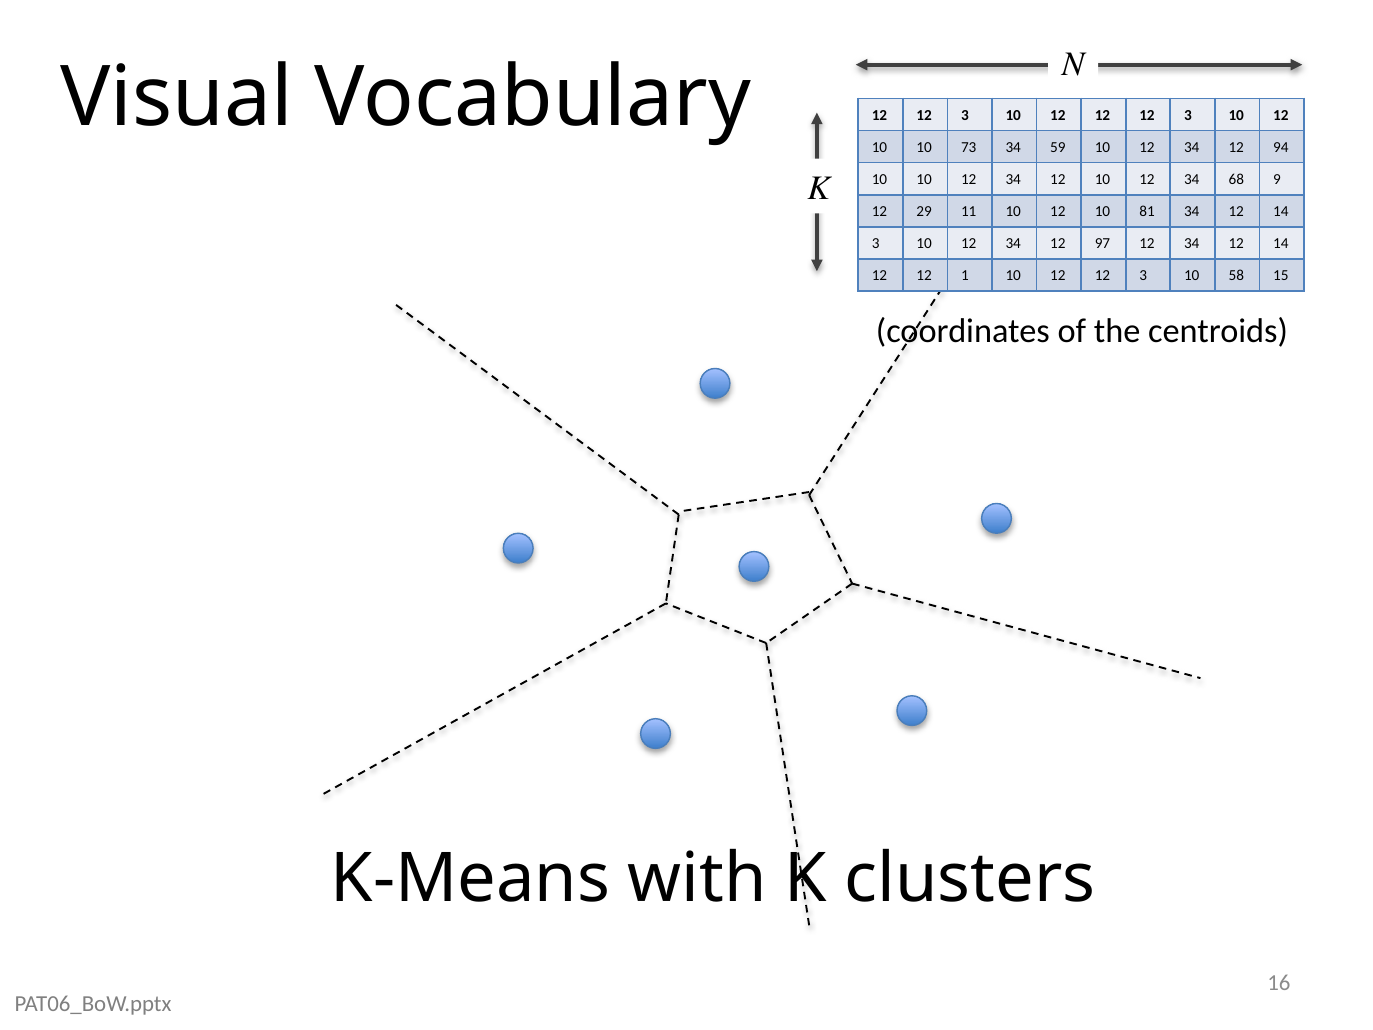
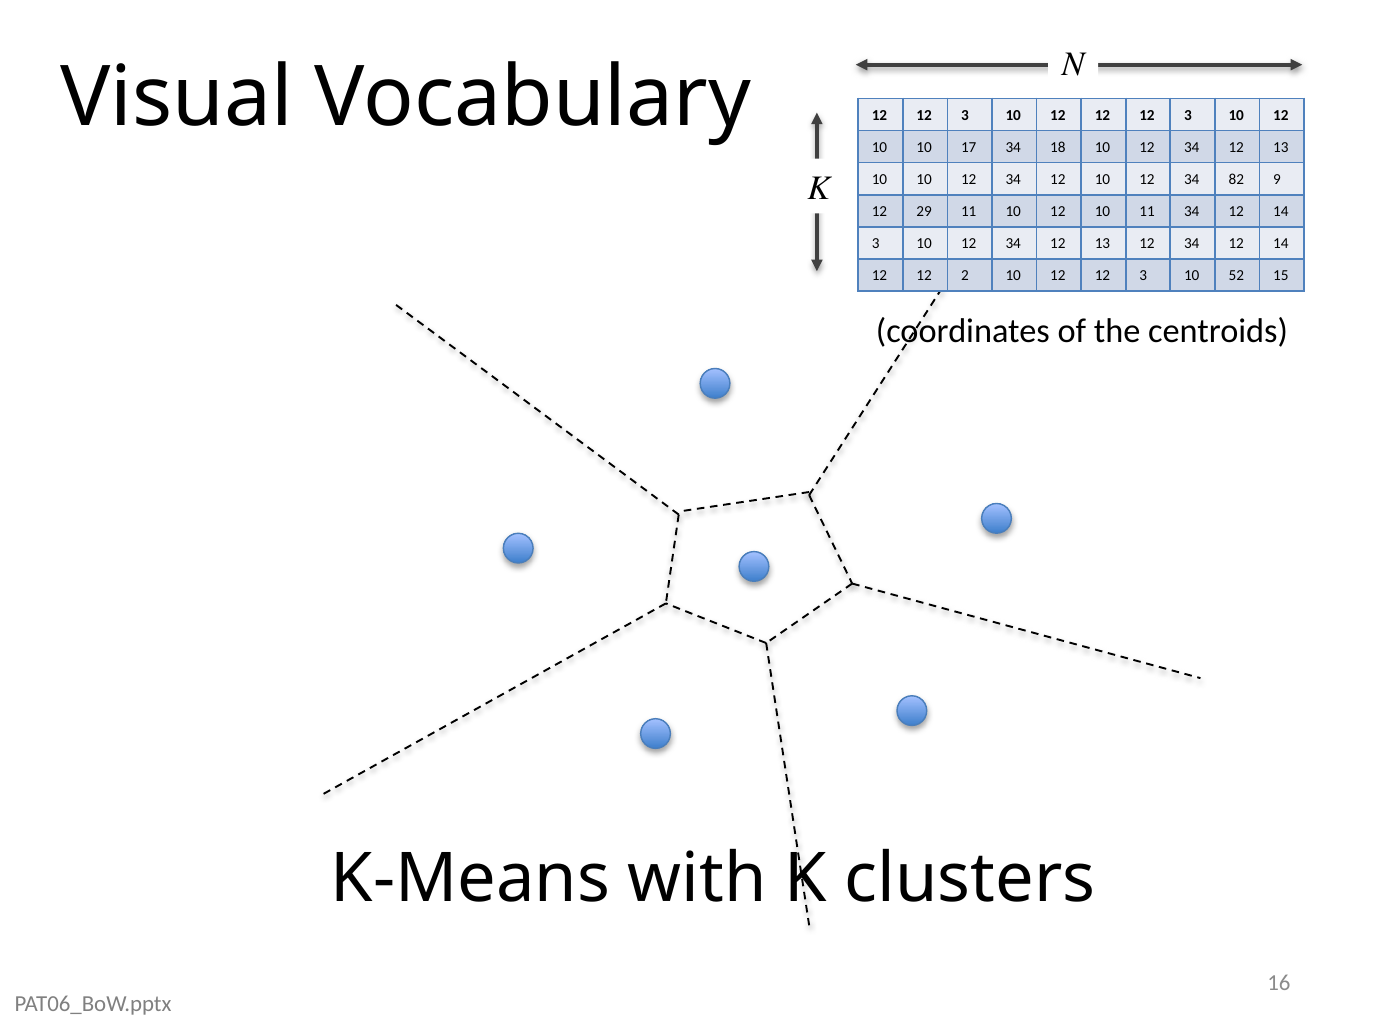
73: 73 -> 17 (969, 147)
59: 59 -> 18 (1058, 147)
94: 94 -> 13 (1281, 147)
68: 68 -> 82 (1236, 179)
10 81: 81 -> 11 (1147, 211)
97: 97 -> 13 (1103, 243)
1: 1 -> 2 (965, 275)
58: 58 -> 52 (1236, 275)
